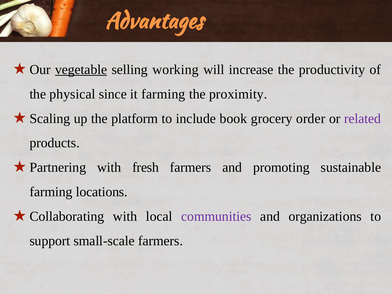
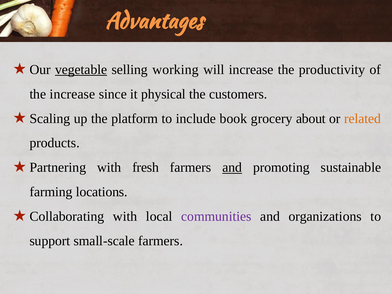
the physical: physical -> increase (72, 94)
it farming: farming -> physical (163, 94)
proximity: proximity -> customers (238, 94)
order: order -> about (311, 119)
related colour: purple -> orange (363, 119)
and underline: none -> present (232, 167)
